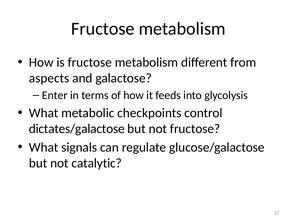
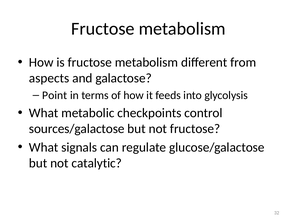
Enter: Enter -> Point (55, 95)
dictates/galactose: dictates/galactose -> sources/galactose (77, 129)
